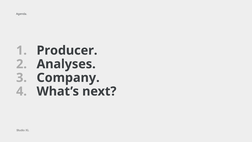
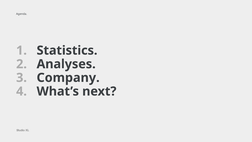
Producer: Producer -> Statistics (67, 50)
